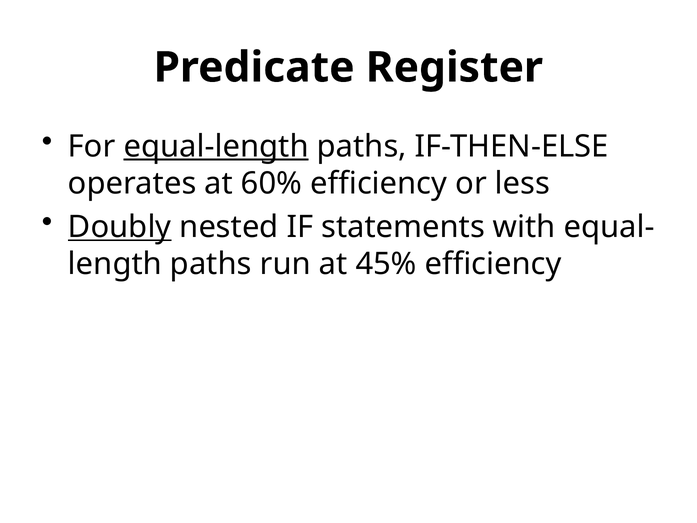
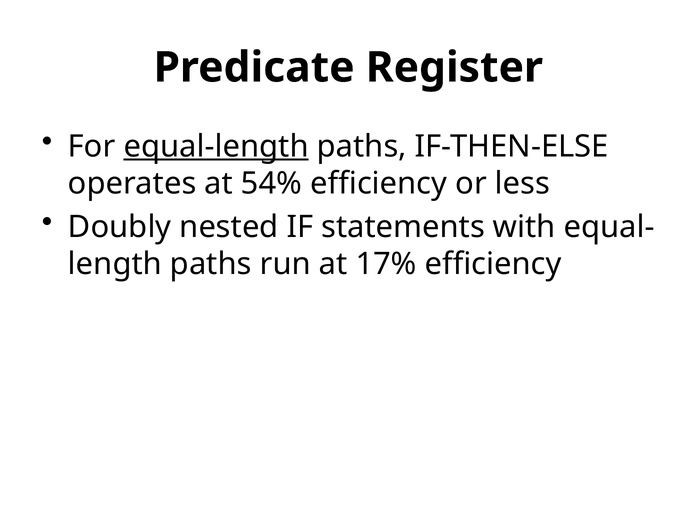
60%: 60% -> 54% (272, 183)
Doubly underline: present -> none (120, 227)
45%: 45% -> 17% (386, 264)
